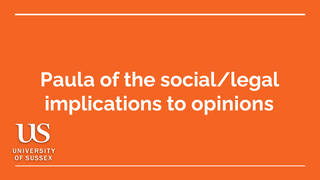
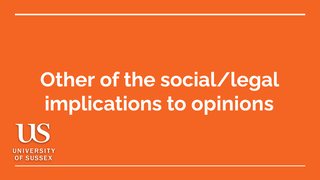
Paula: Paula -> Other (68, 80)
